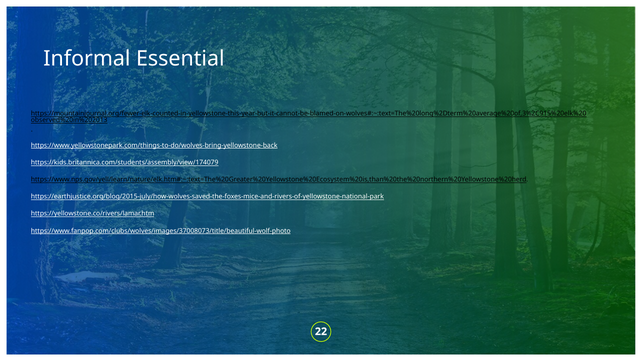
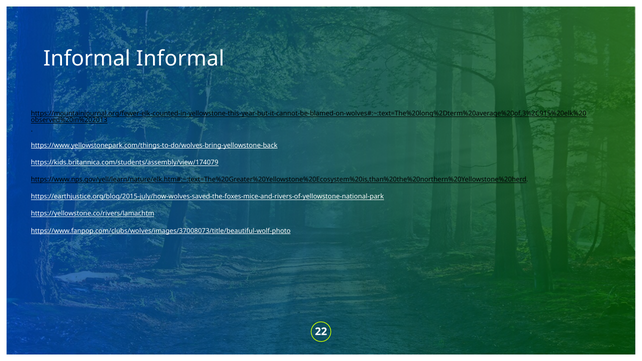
Informal Essential: Essential -> Informal (180, 59)
